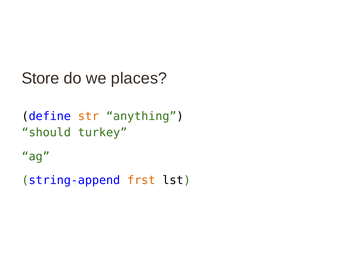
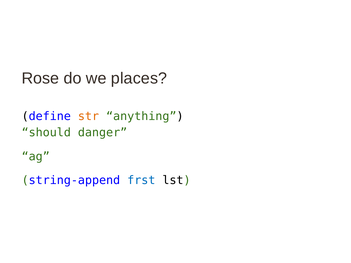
Store: Store -> Rose (40, 78)
turkey: turkey -> danger (103, 133)
frst colour: orange -> blue (141, 181)
